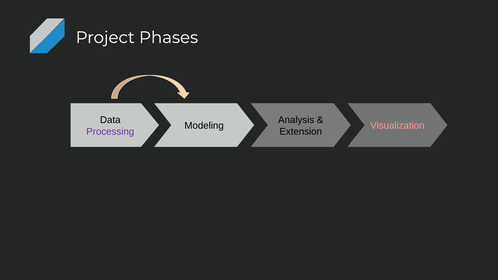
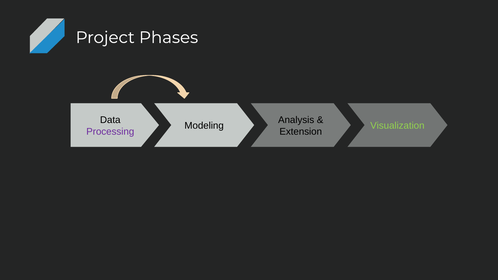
Visualization colour: pink -> light green (397, 126)
